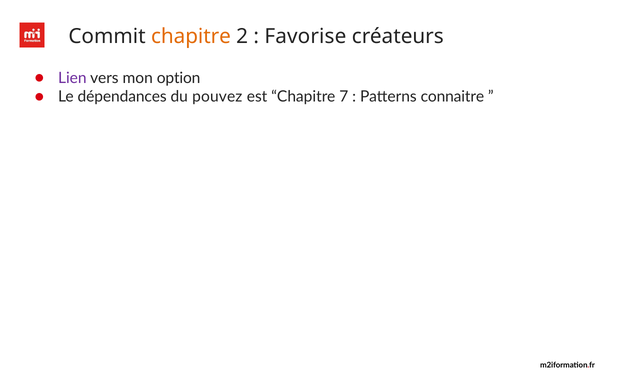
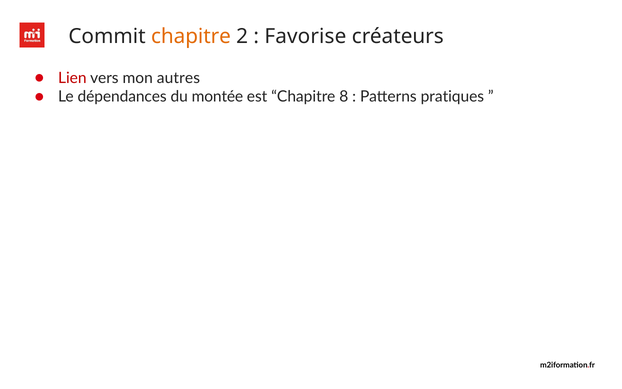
Lien colour: purple -> red (72, 78)
option: option -> autres (178, 78)
pouvez: pouvez -> montée (217, 97)
7: 7 -> 8 (344, 97)
connaitre: connaitre -> pratiques (452, 97)
